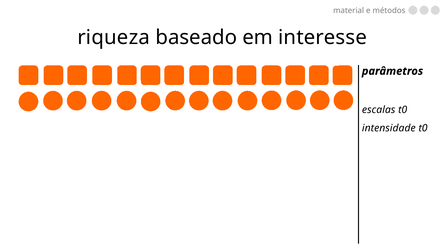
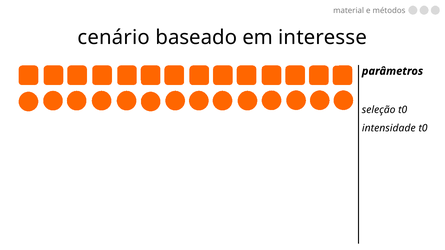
riqueza: riqueza -> cenário (114, 37)
escalas: escalas -> seleção (379, 110)
